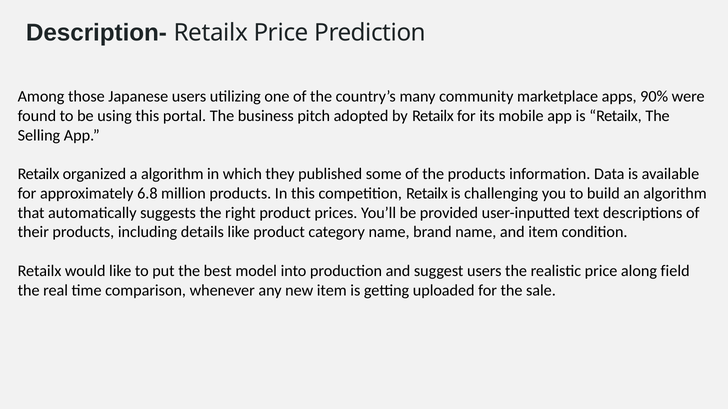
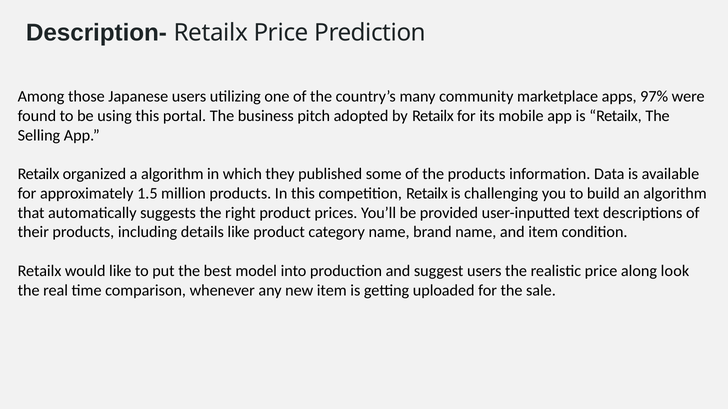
90%: 90% -> 97% (654, 97)
6.8: 6.8 -> 1.5 (147, 194)
field: field -> look (675, 271)
